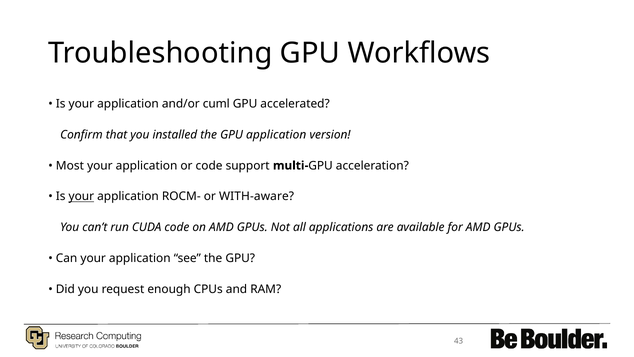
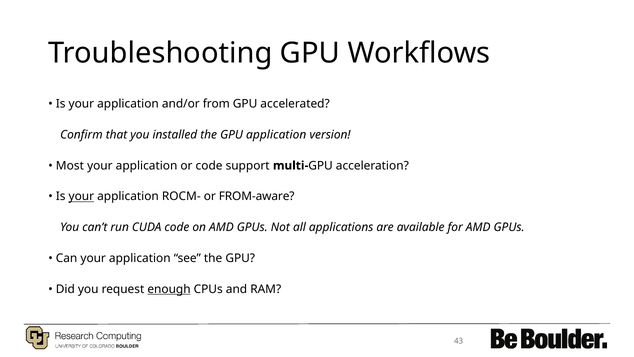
cuml: cuml -> from (216, 104)
WITH-aware: WITH-aware -> FROM-aware (257, 196)
enough underline: none -> present (169, 289)
